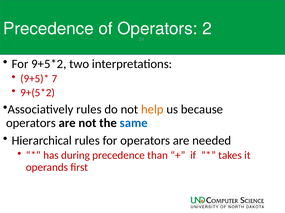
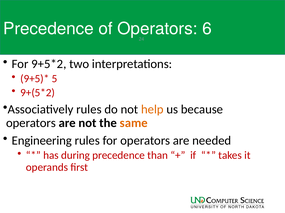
2: 2 -> 6 (207, 29)
7: 7 -> 5 (55, 79)
same colour: blue -> orange (134, 123)
Hierarchical: Hierarchical -> Engineering (42, 141)
